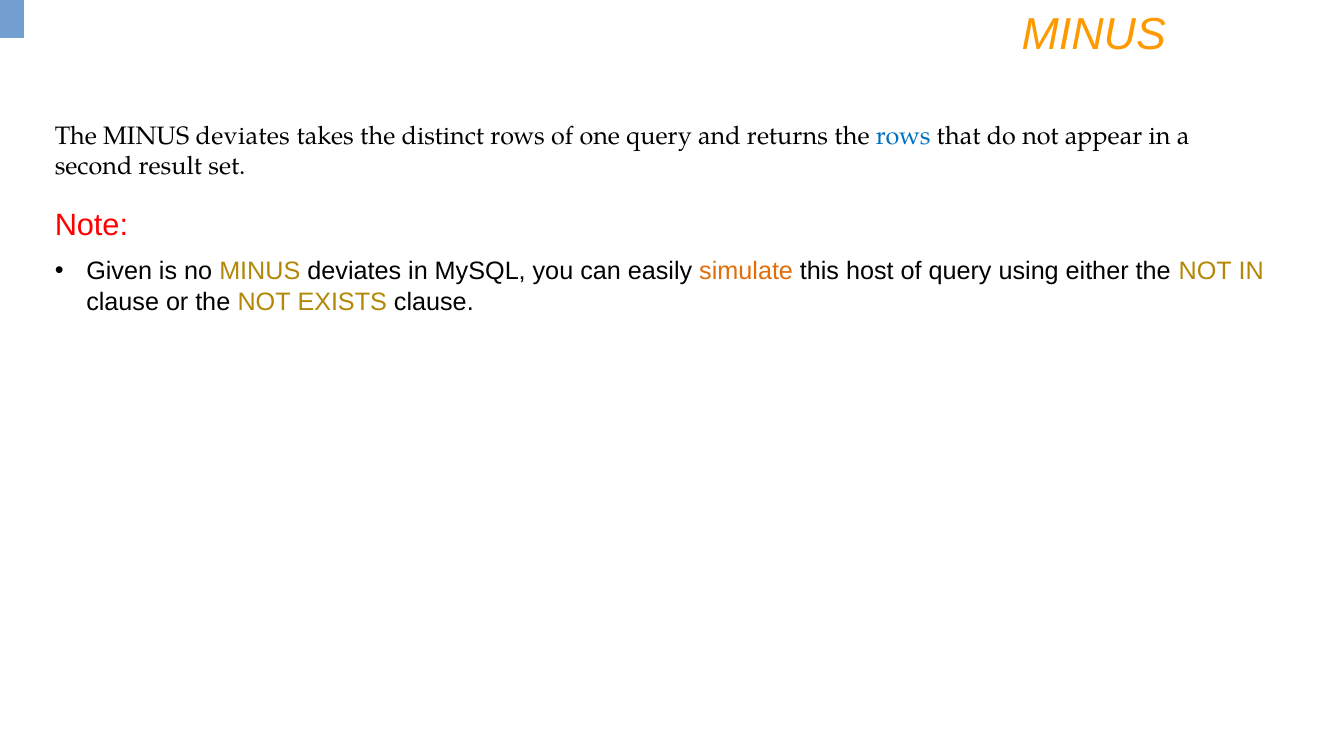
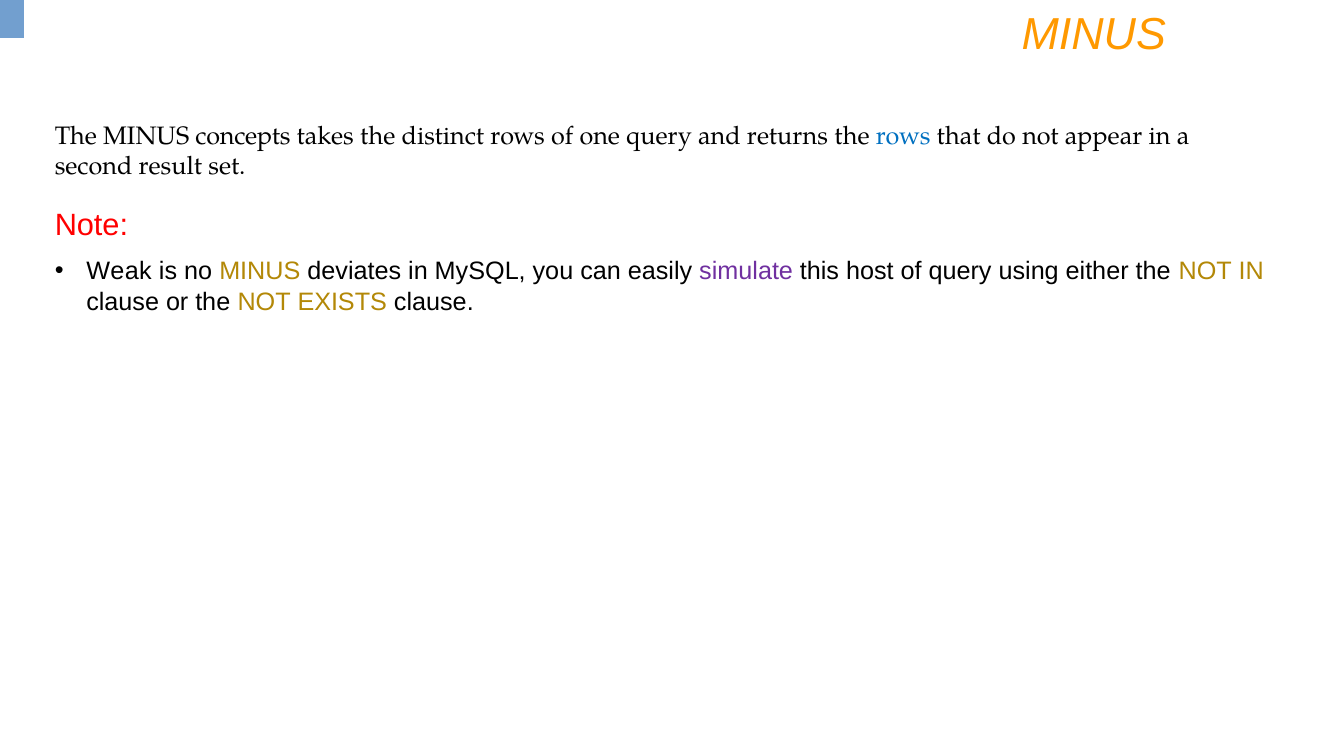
The MINUS deviates: deviates -> concepts (243, 136)
Given: Given -> Weak (119, 272)
simulate colour: orange -> purple (746, 272)
